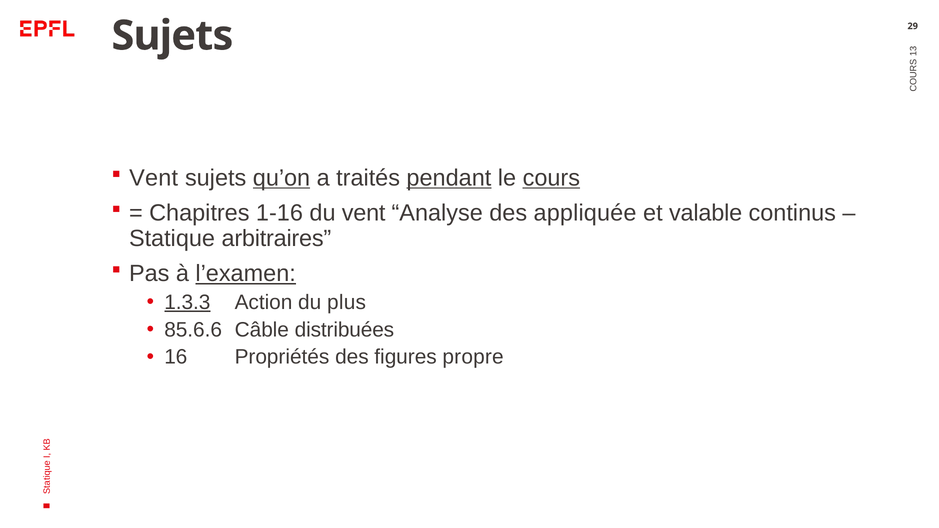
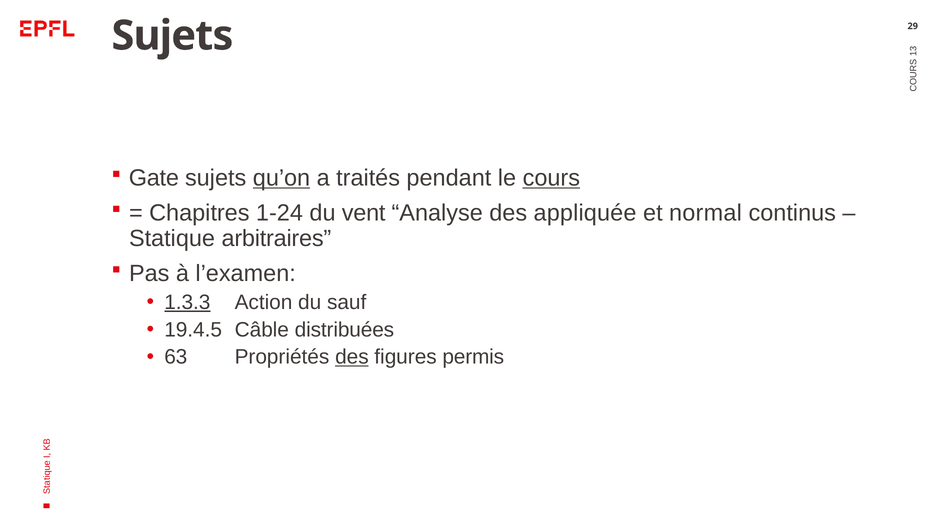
Vent: Vent -> Gate (154, 178)
pendant underline: present -> none (449, 178)
1-16: 1-16 -> 1-24 (279, 213)
valable: valable -> normal (705, 213)
l’examen underline: present -> none (246, 274)
plus: plus -> sauf (347, 302)
85.6.6: 85.6.6 -> 19.4.5 (193, 330)
16: 16 -> 63 (176, 357)
des underline: none -> present (352, 357)
propre: propre -> permis (473, 357)
